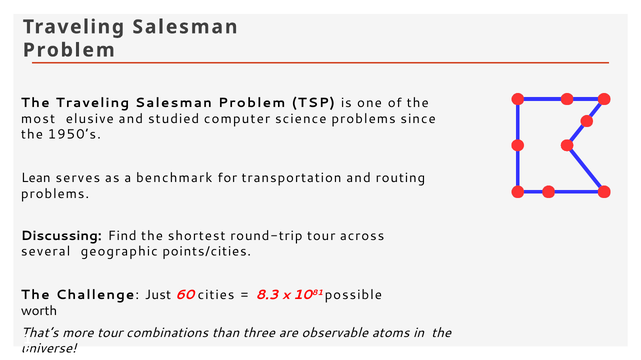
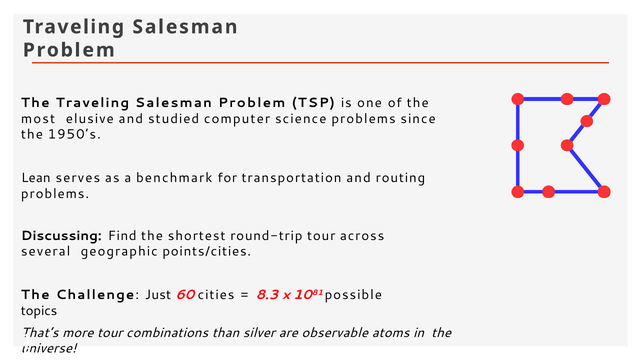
worth: worth -> topics (39, 311)
three: three -> silver (259, 333)
